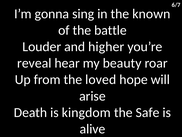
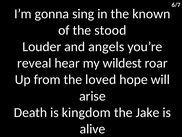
battle: battle -> stood (110, 30)
higher: higher -> angels (106, 47)
beauty: beauty -> wildest (122, 63)
Safe: Safe -> Jake (148, 112)
